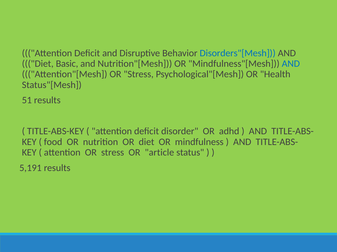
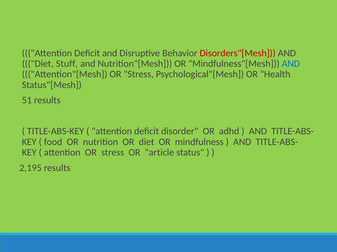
Disorders"[Mesh colour: blue -> red (238, 53)
Basic: Basic -> Stuff (67, 64)
5,191: 5,191 -> 2,195 (31, 168)
